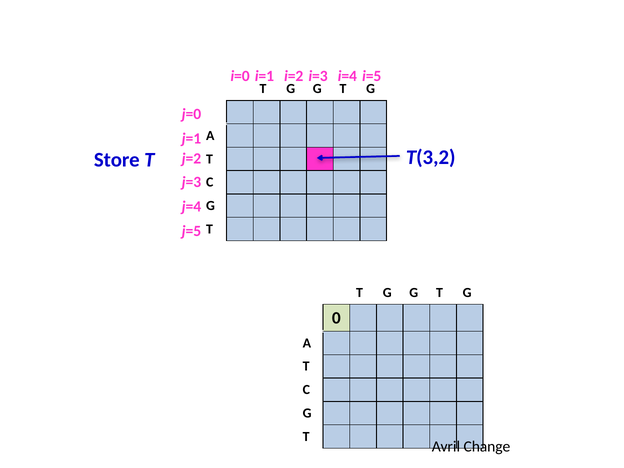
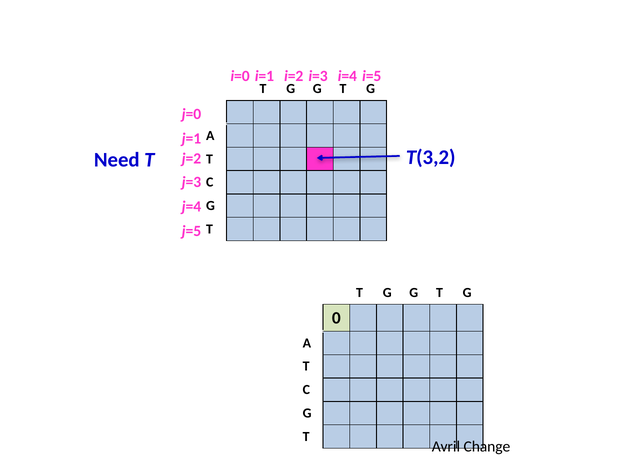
Store: Store -> Need (117, 160)
